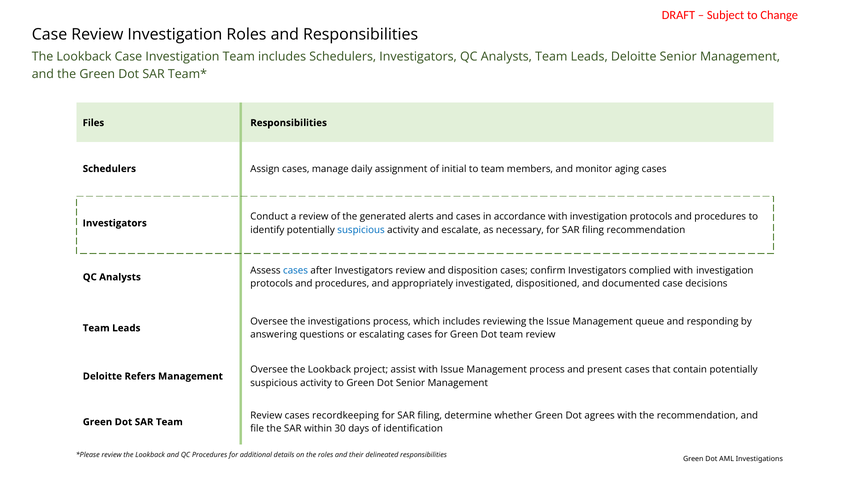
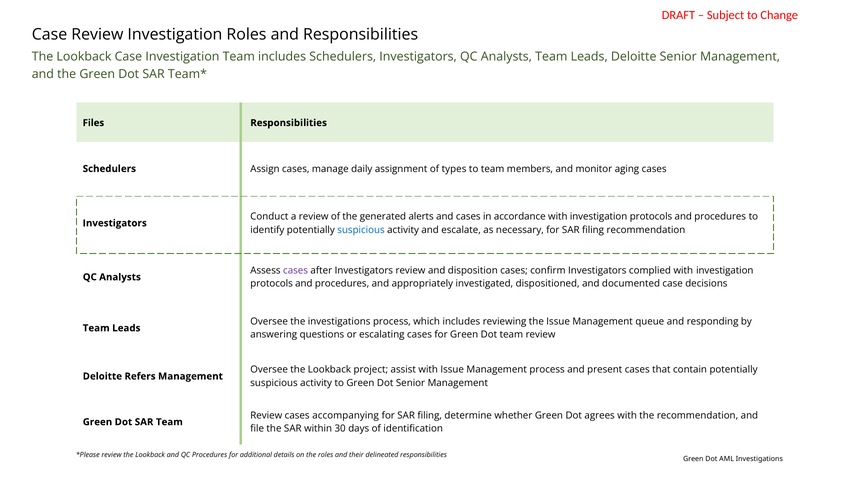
initial: initial -> types (454, 169)
cases colour: blue -> purple (296, 271)
recordkeeping: recordkeeping -> accompanying (346, 415)
